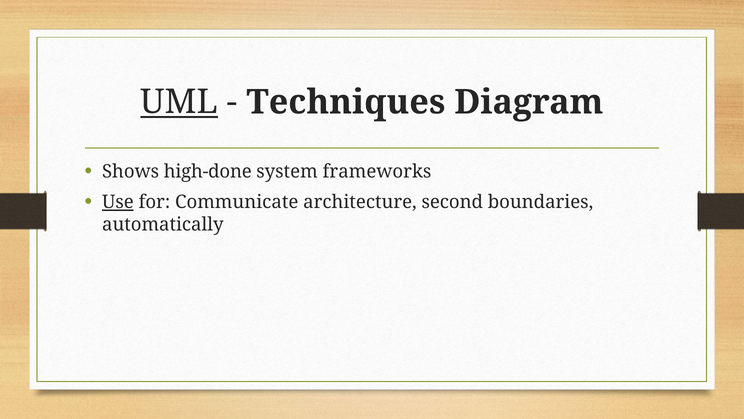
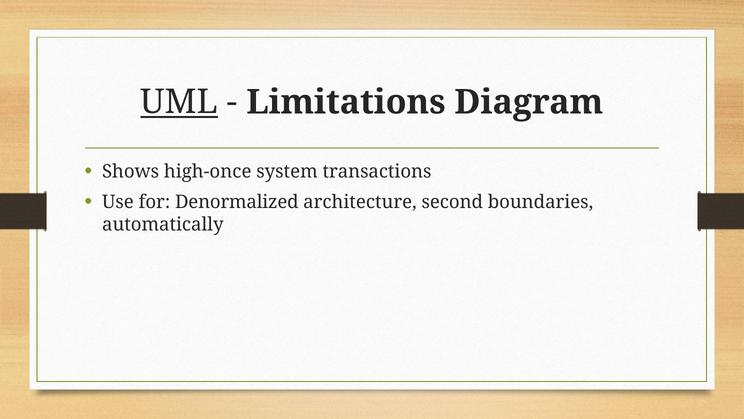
Techniques: Techniques -> Limitations (346, 102)
high-done: high-done -> high-once (208, 171)
frameworks: frameworks -> transactions (377, 171)
Use underline: present -> none (118, 202)
Communicate: Communicate -> Denormalized (237, 202)
